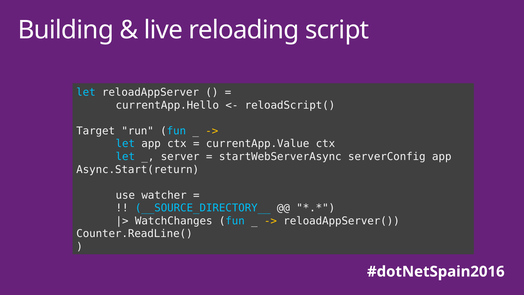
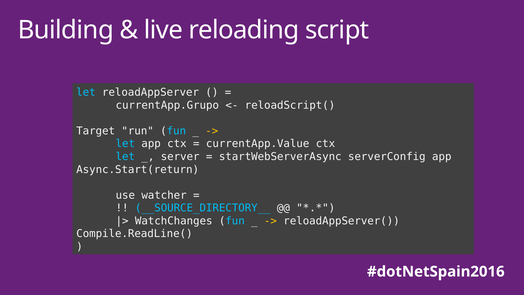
currentApp.Hello: currentApp.Hello -> currentApp.Grupo (167, 105)
Counter.ReadLine(: Counter.ReadLine( -> Compile.ReadLine( (134, 234)
